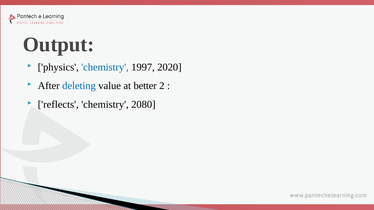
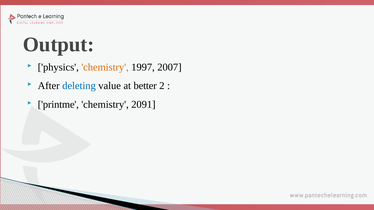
chemistry colour: blue -> orange (105, 67)
2020: 2020 -> 2007 (169, 67)
reflects: reflects -> printme (58, 105)
2080: 2080 -> 2091 (143, 105)
